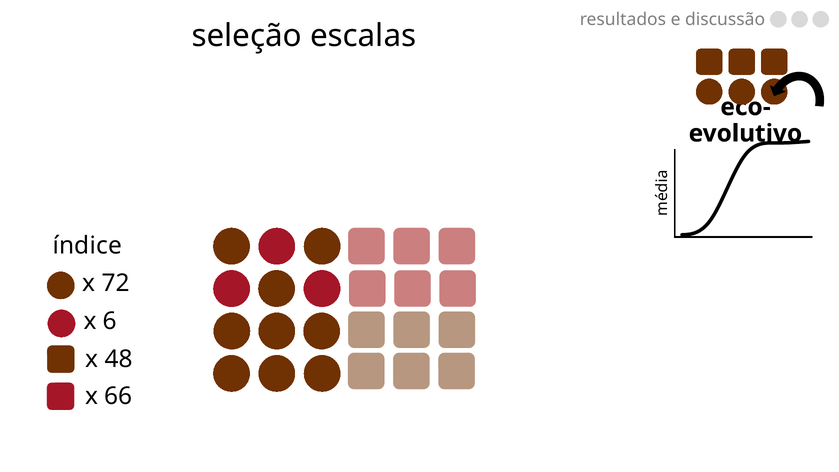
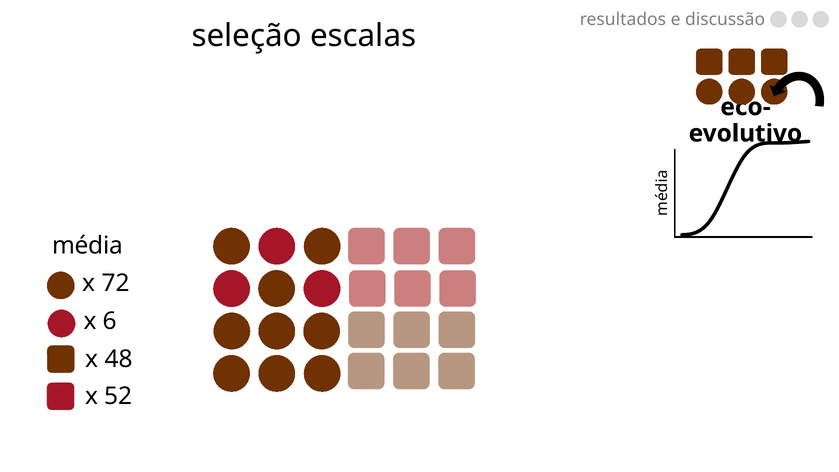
índice: índice -> média (88, 246)
66: 66 -> 52 (118, 396)
